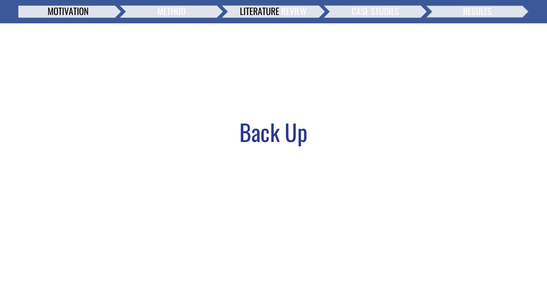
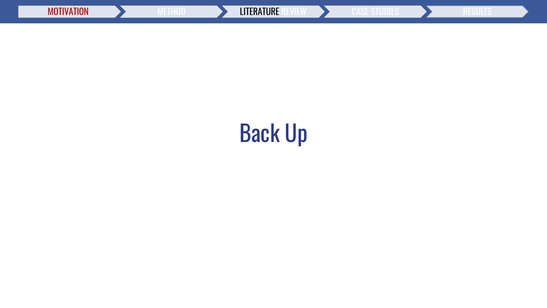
MOTIVATION colour: black -> red (68, 12)
